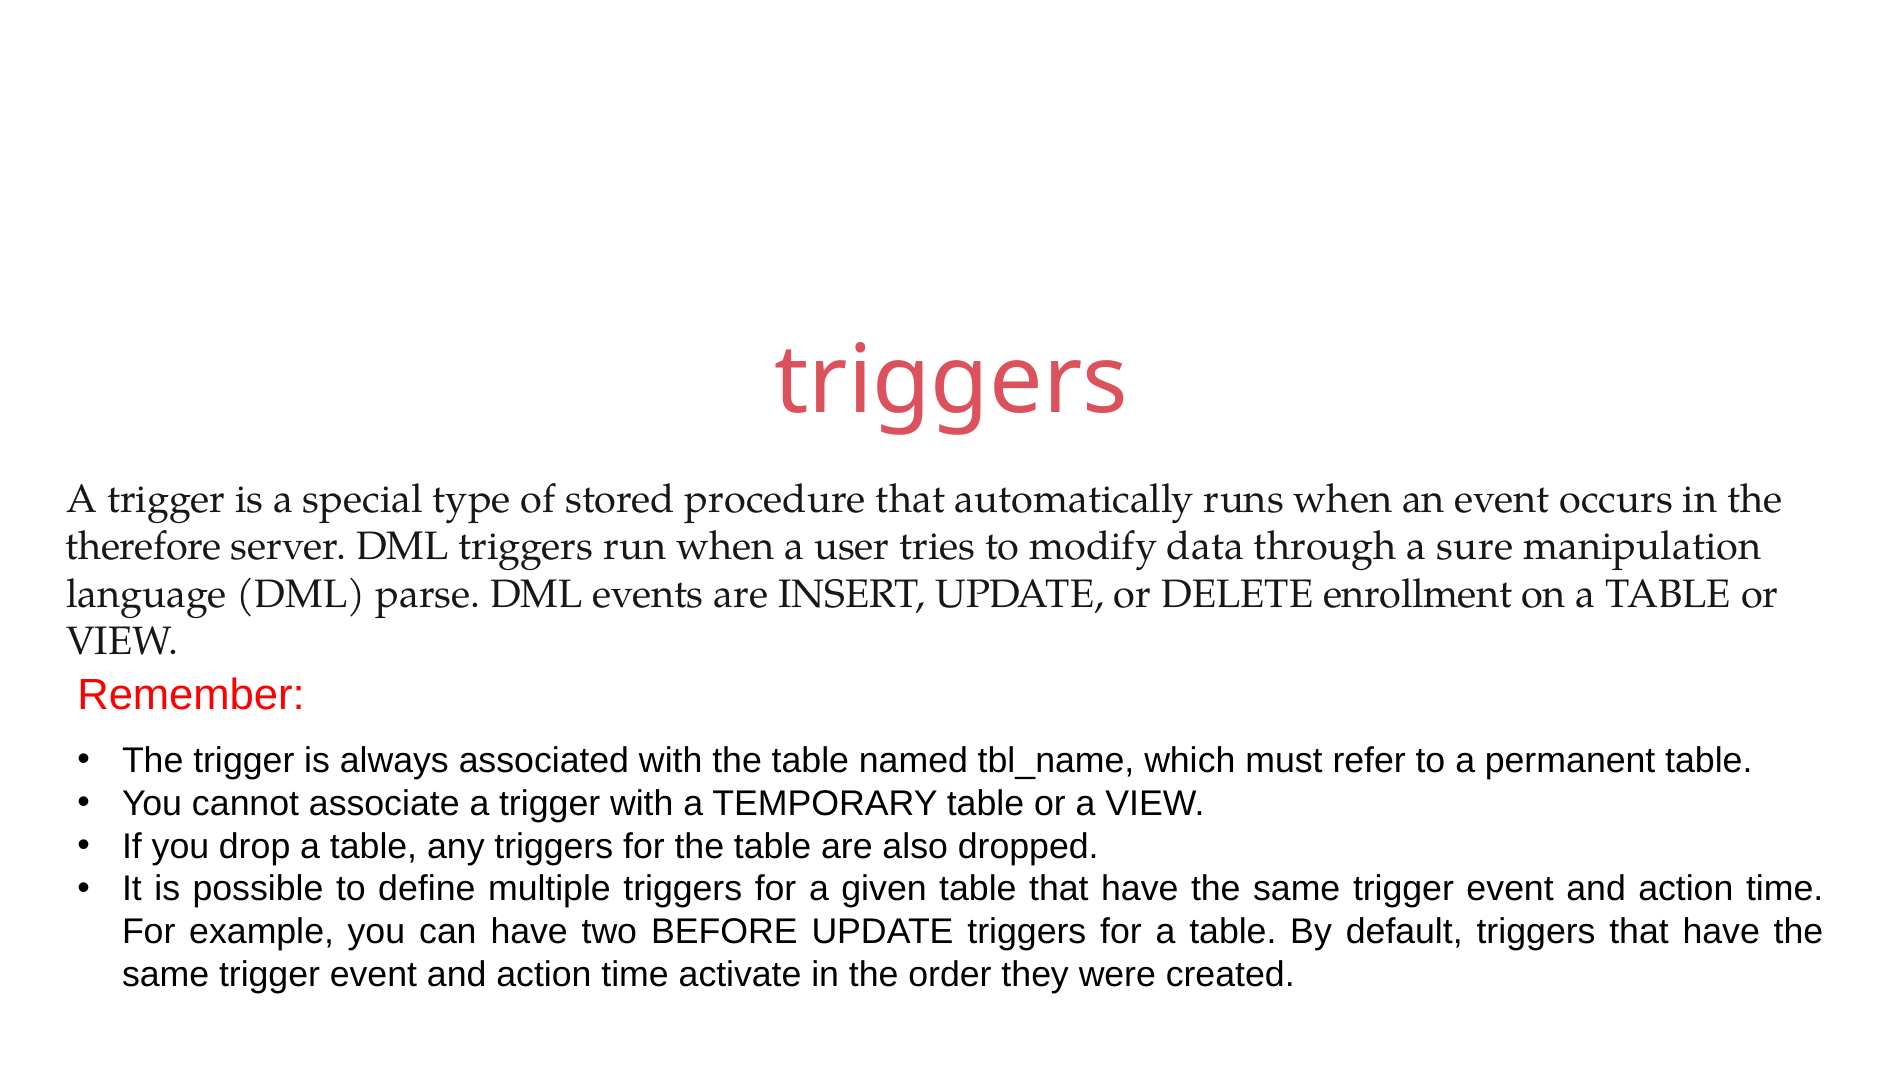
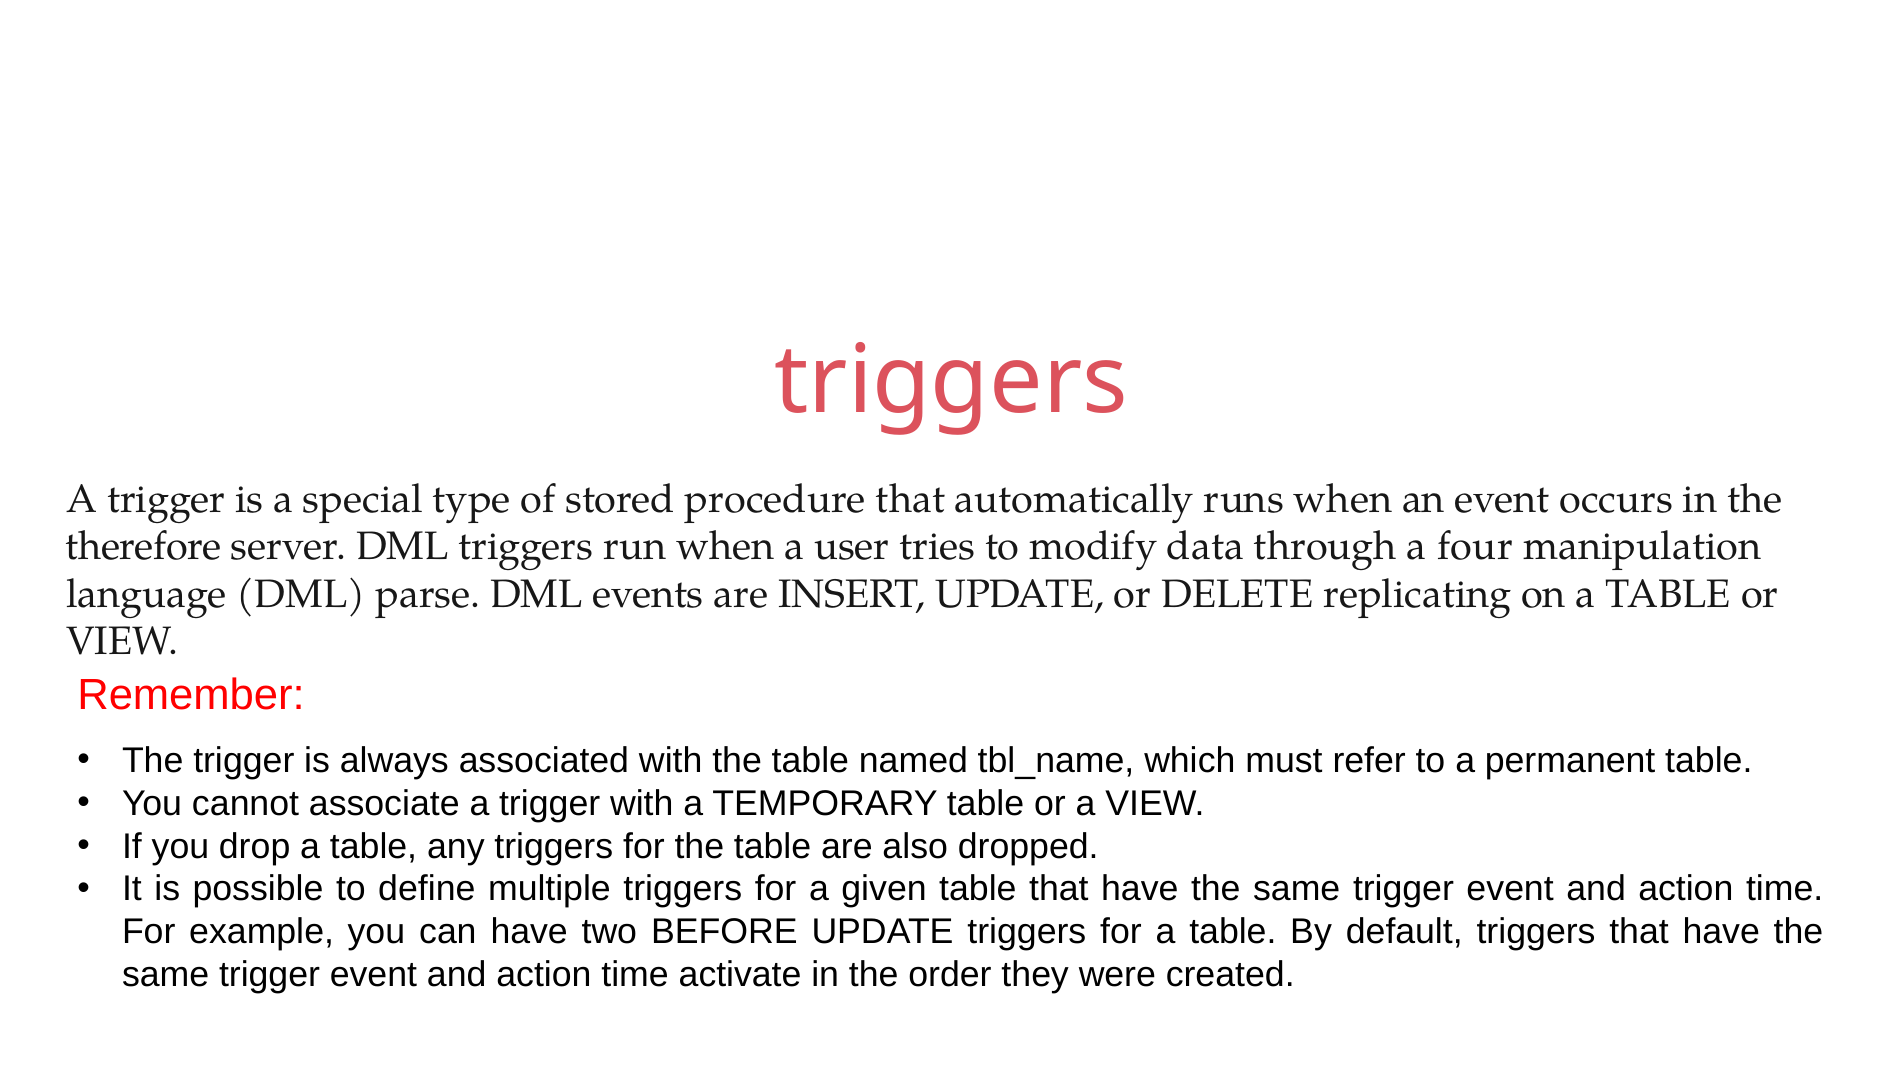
sure: sure -> four (1475, 547)
enrollment: enrollment -> replicating (1417, 594)
